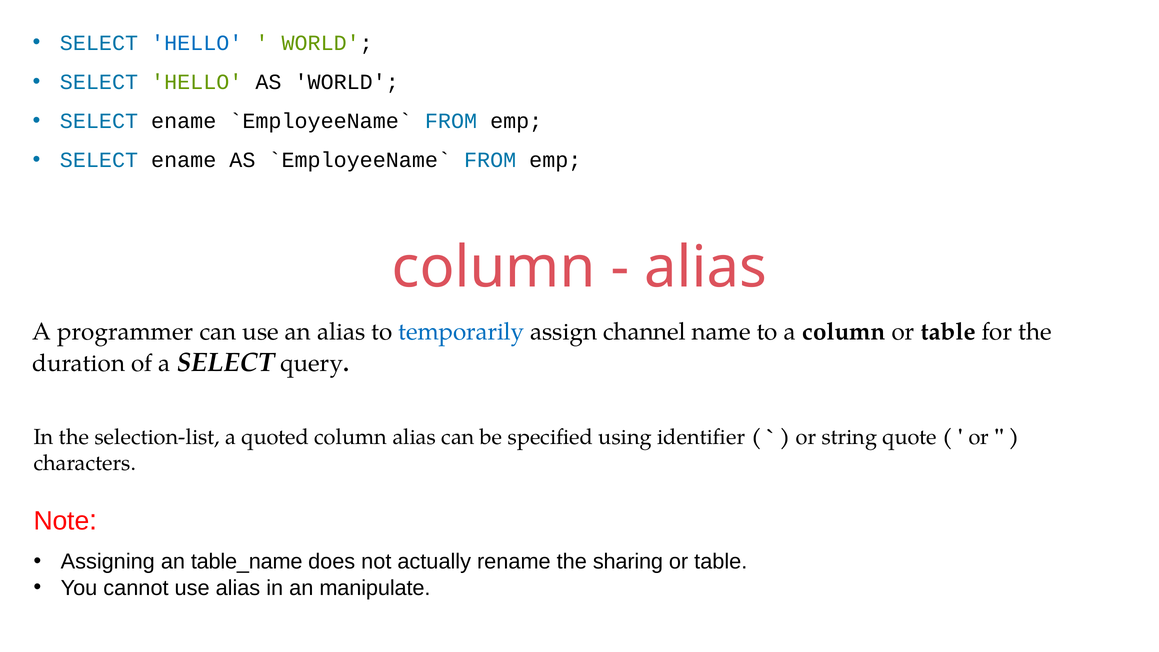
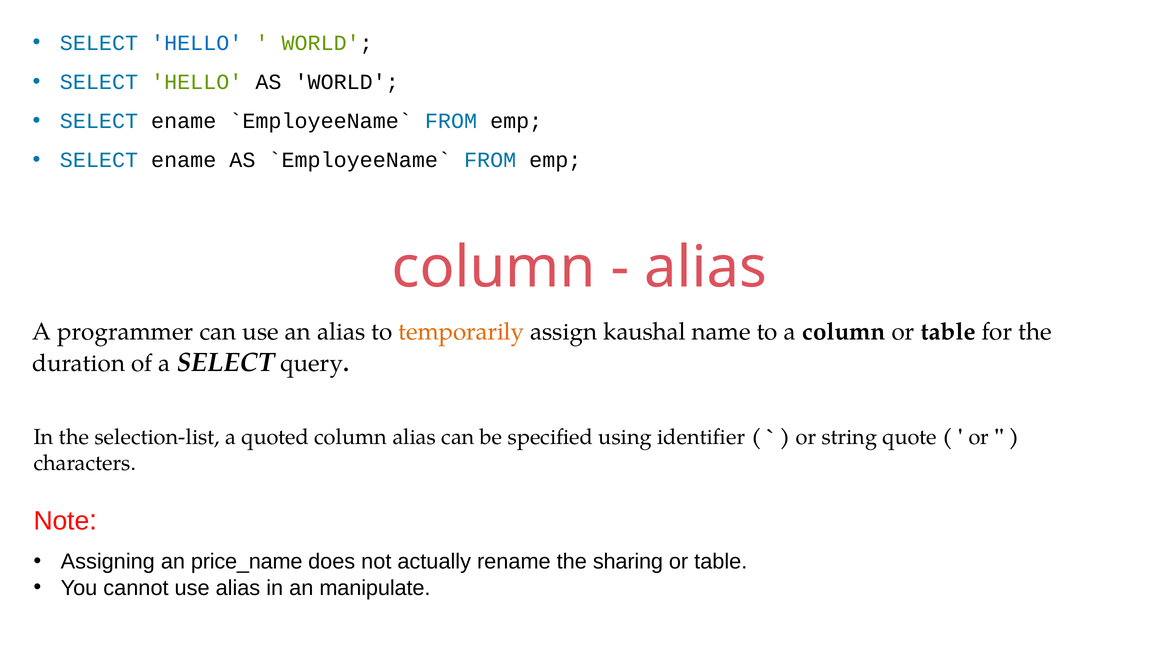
temporarily colour: blue -> orange (461, 332)
channel: channel -> kaushal (645, 332)
table_name: table_name -> price_name (247, 562)
